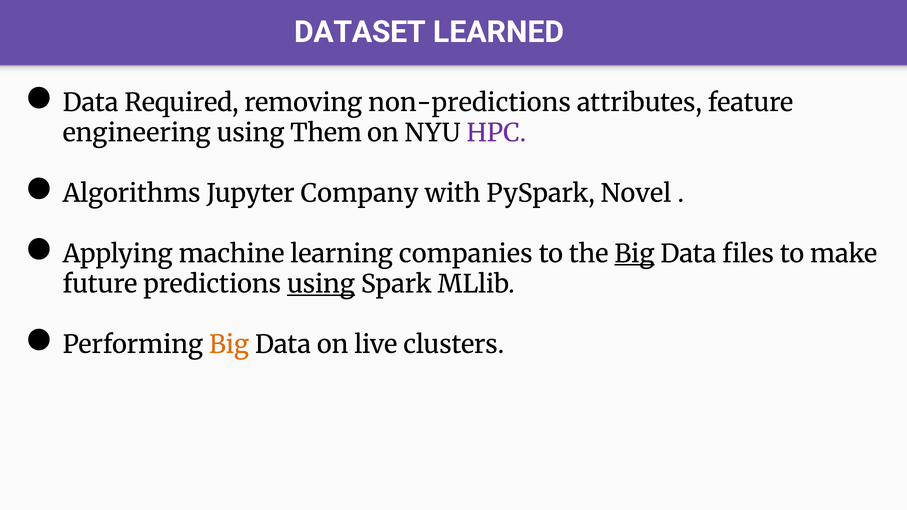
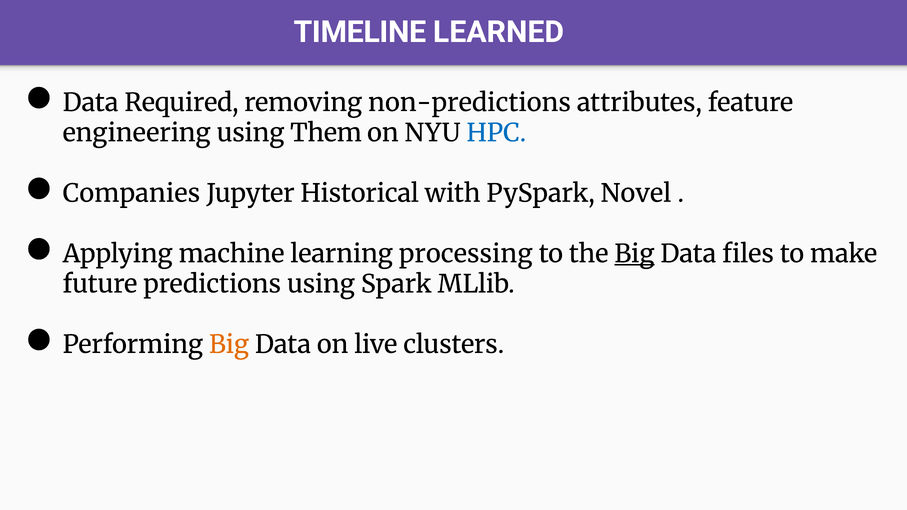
DATASET: DATASET -> TIMELINE (360, 32)
HPC colour: purple -> blue (496, 133)
Algorithms: Algorithms -> Companies (131, 194)
Company: Company -> Historical (360, 194)
companies: companies -> processing (466, 254)
using underline: present -> none (321, 284)
